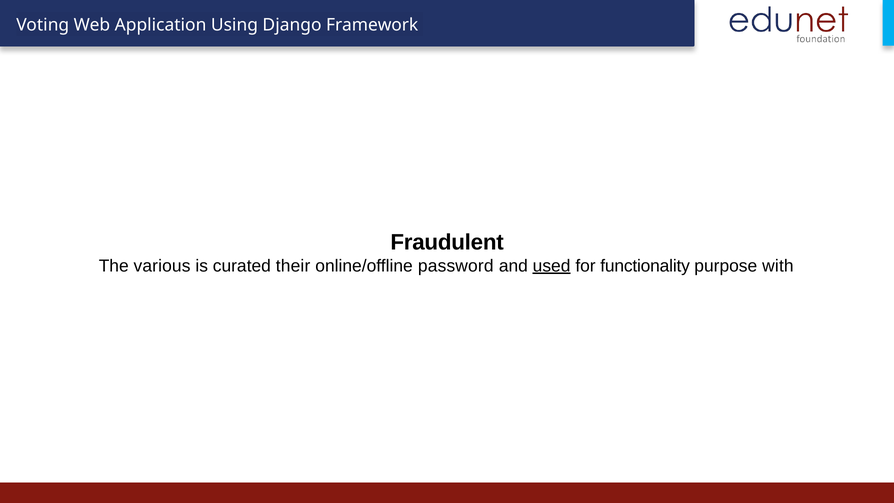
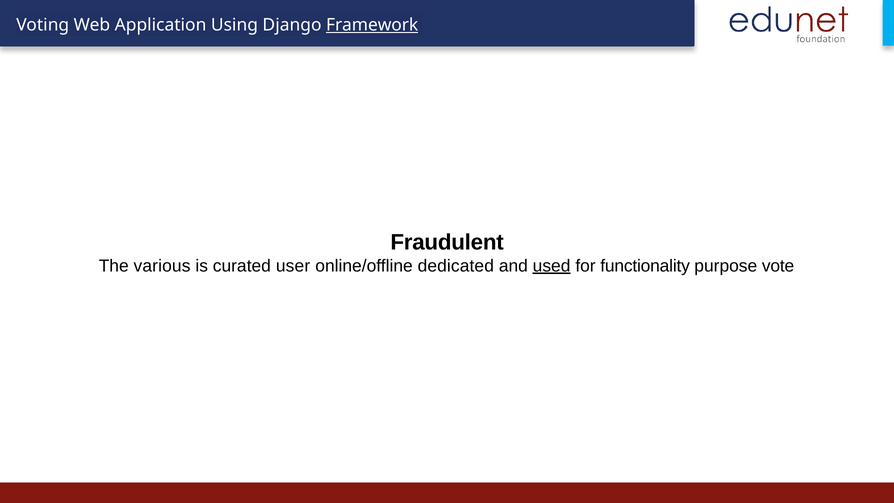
Framework underline: none -> present (372, 25)
their: their -> user (293, 266)
password: password -> dedicated (456, 266)
with: with -> vote (778, 266)
